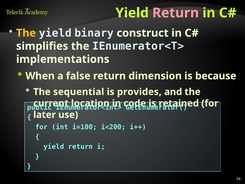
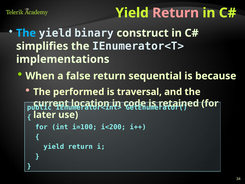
The colour: yellow -> light blue (26, 33)
dimension: dimension -> sequential (155, 76)
sequential: sequential -> performed (79, 92)
provides: provides -> traversal (139, 92)
